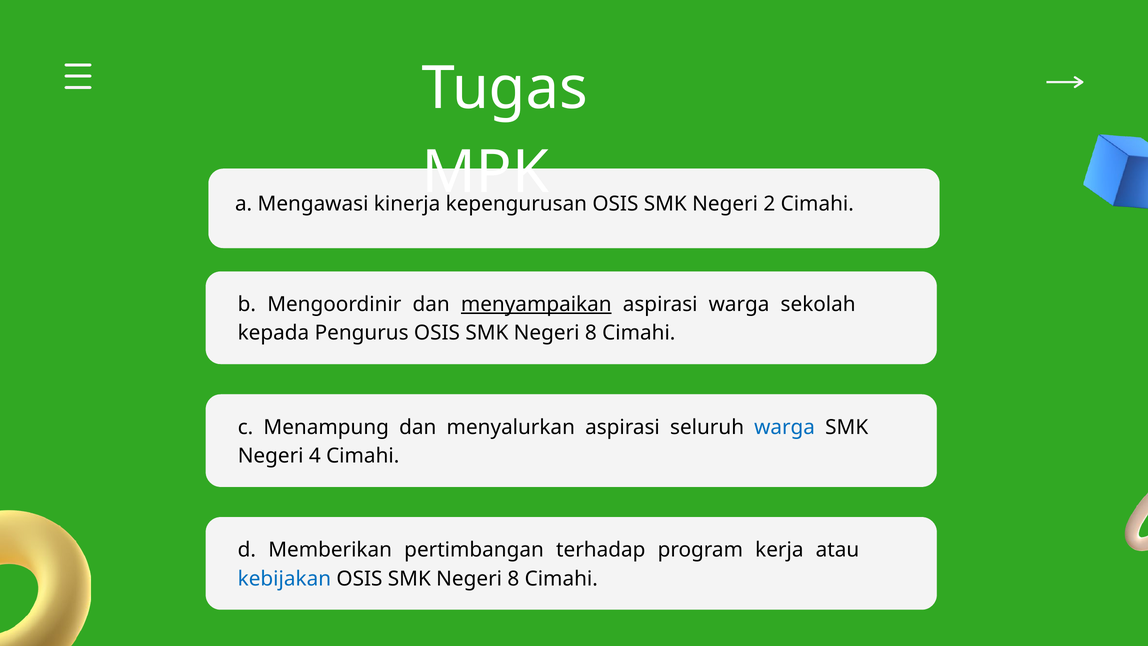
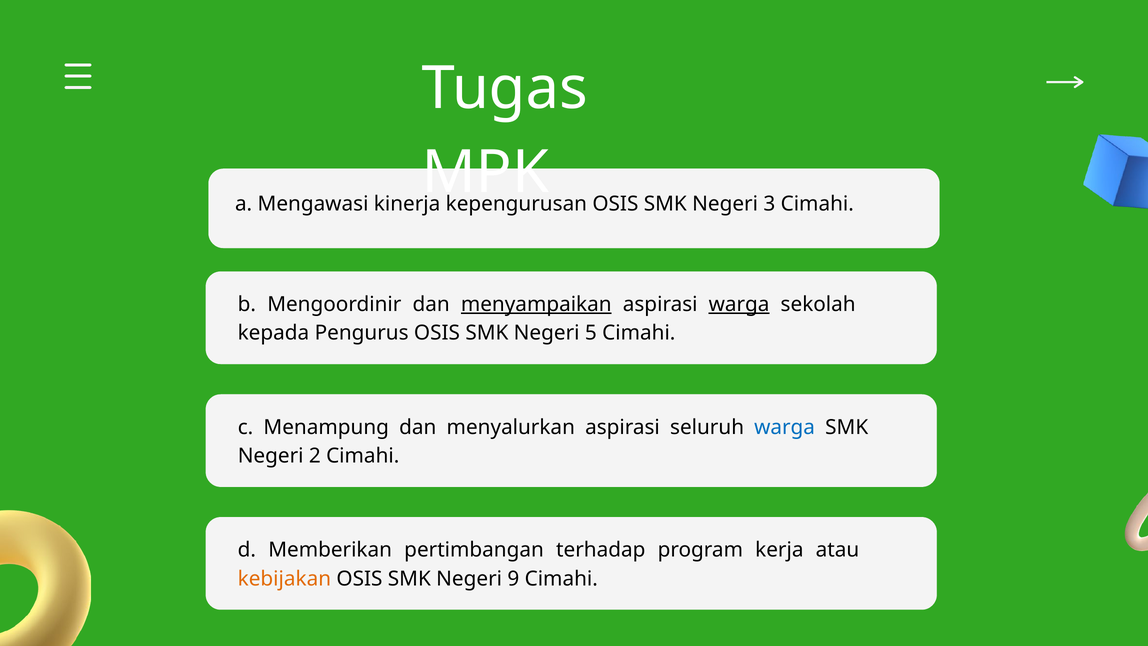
2: 2 -> 3 (769, 204)
warga underline: none -> present (739, 304)
8: 8 -> 5 (591, 333)
4: 4 -> 2 (315, 456)
kebijakan colour: blue -> orange (284, 579)
8: 8 -> 9 (513, 579)
